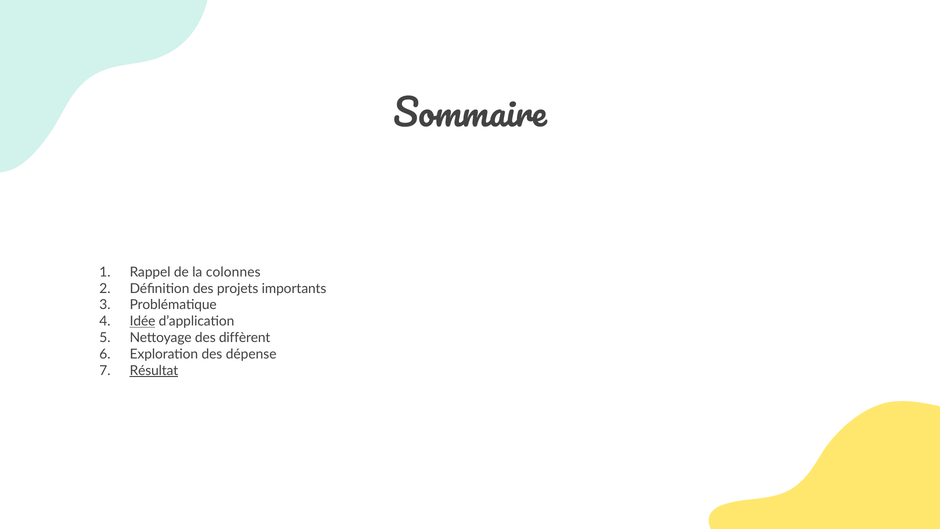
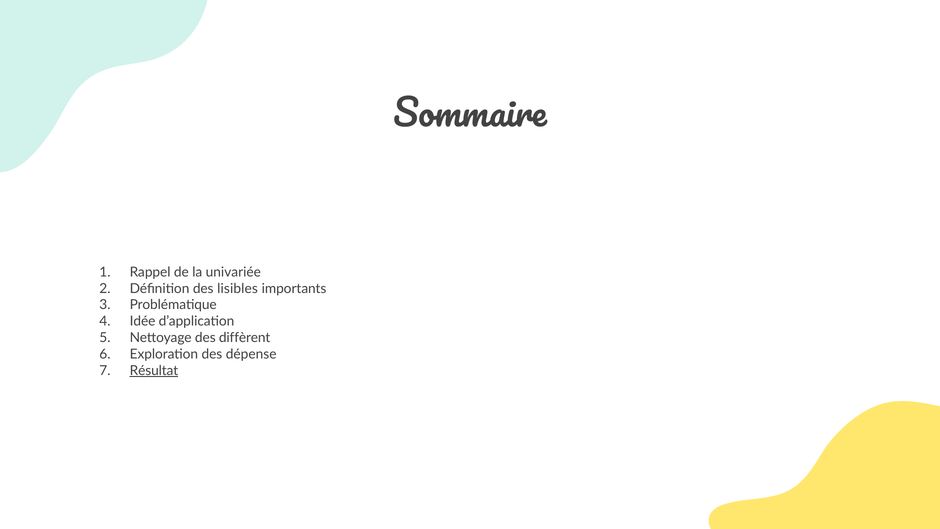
colonnes: colonnes -> univariée (233, 272)
projets: projets -> lisibles (238, 288)
Idée underline: present -> none (143, 321)
